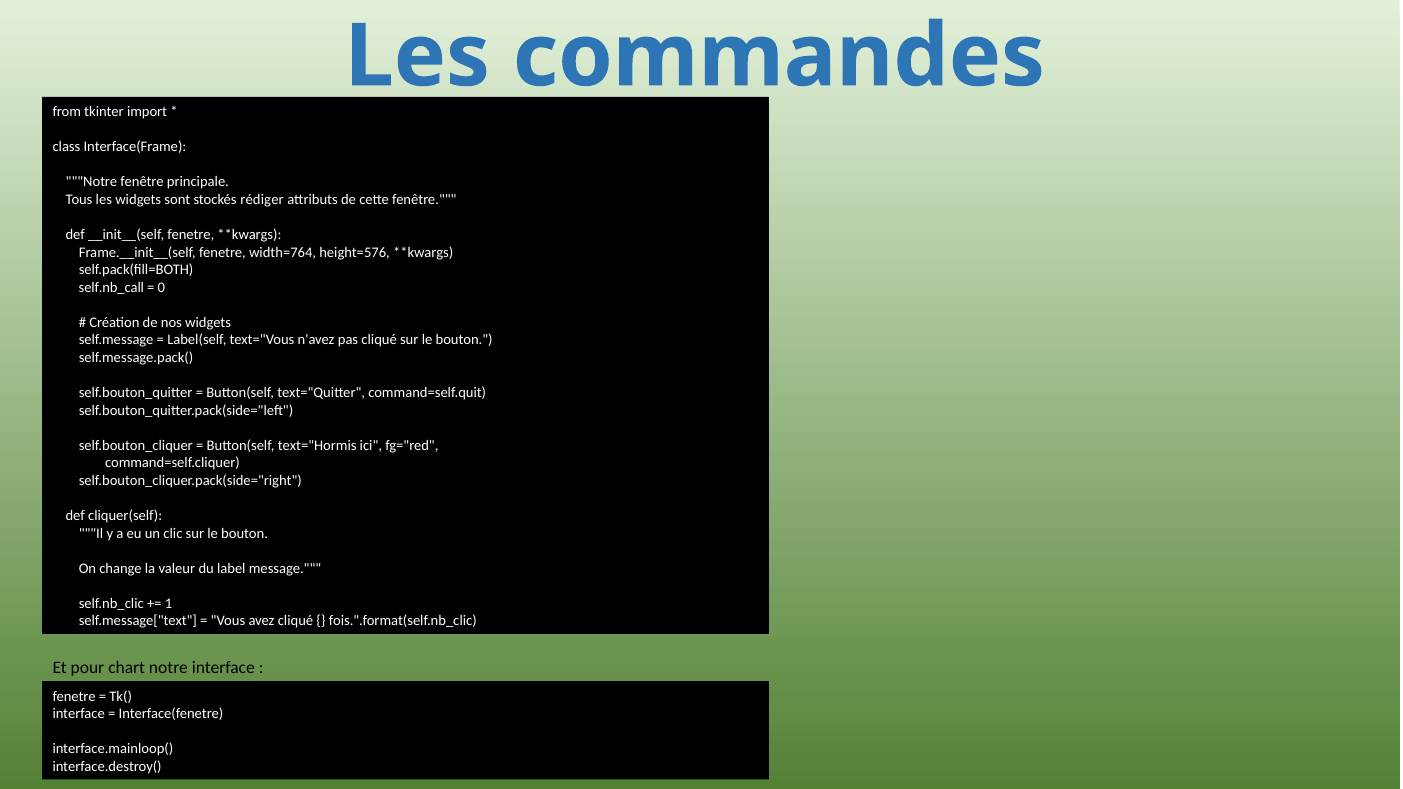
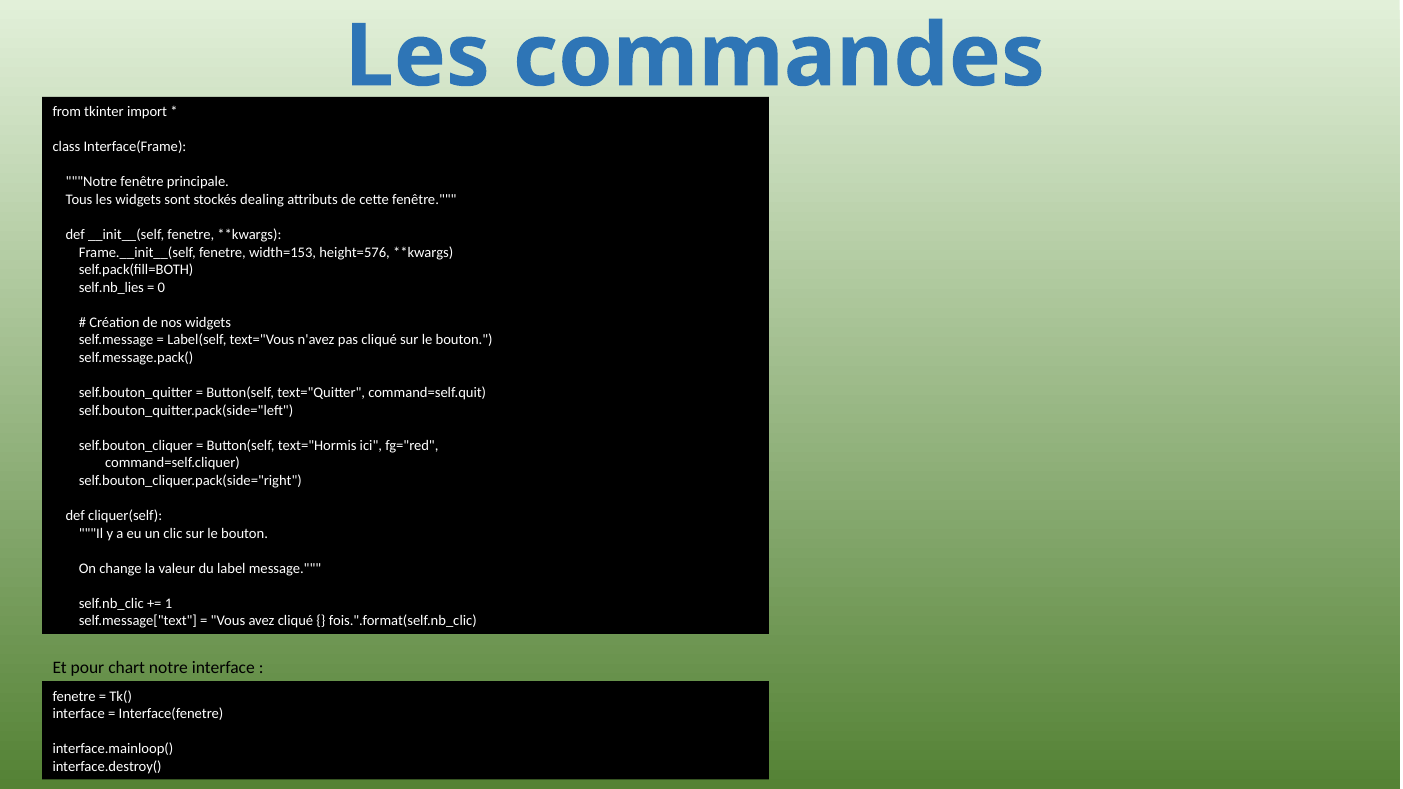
rédiger: rédiger -> dealing (262, 200)
width=764: width=764 -> width=153 (283, 252)
self.nb_call: self.nb_call -> self.nb_lies (111, 287)
